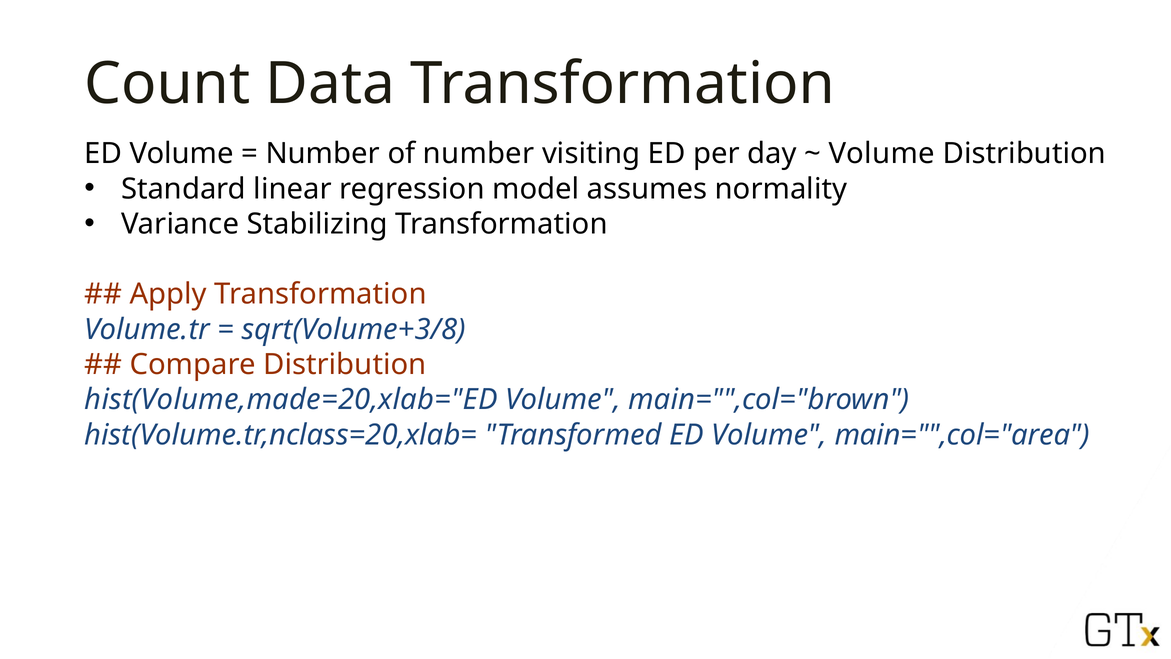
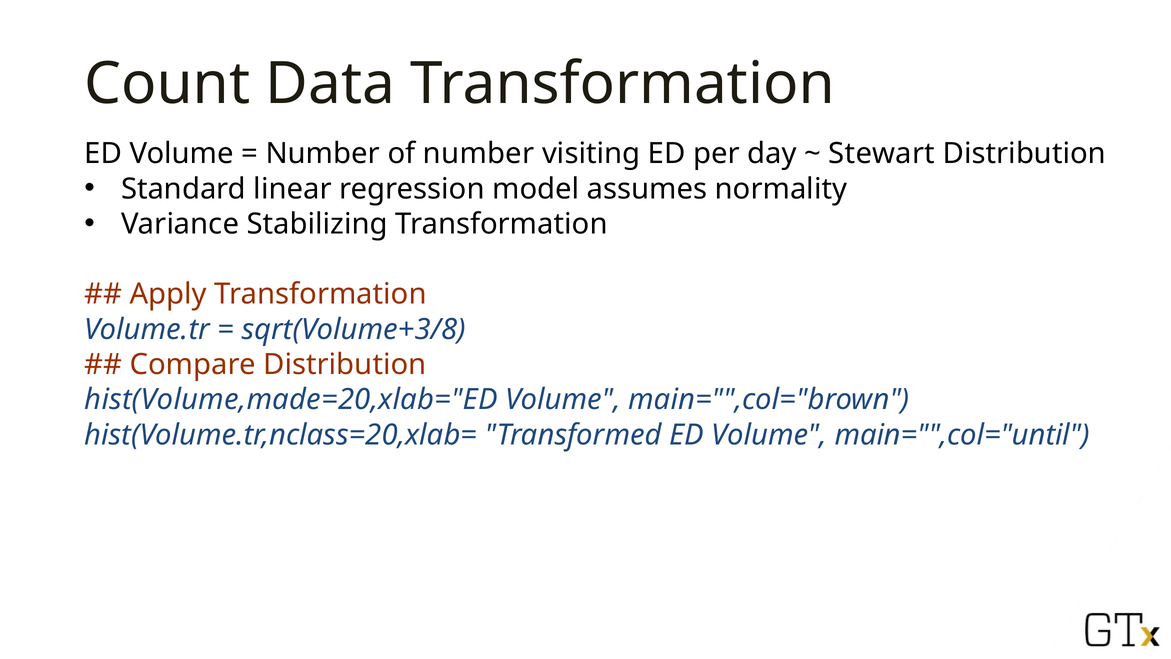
Volume: Volume -> Stewart (882, 154)
main="",col="area: main="",col="area -> main="",col="until (962, 435)
